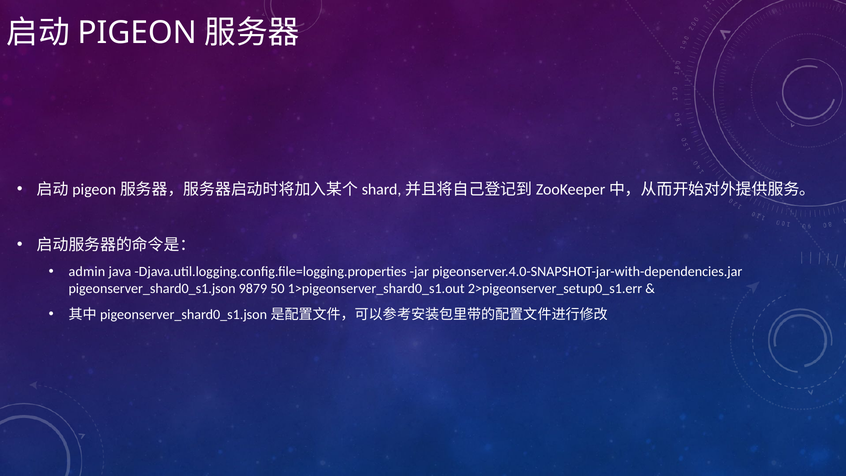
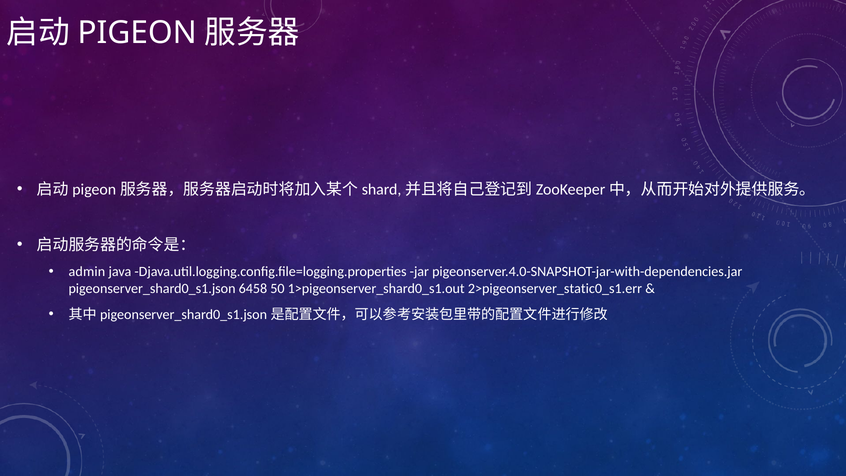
9879: 9879 -> 6458 (253, 289)
2>pigeonserver_setup0_s1.err: 2>pigeonserver_setup0_s1.err -> 2>pigeonserver_static0_s1.err (555, 289)
